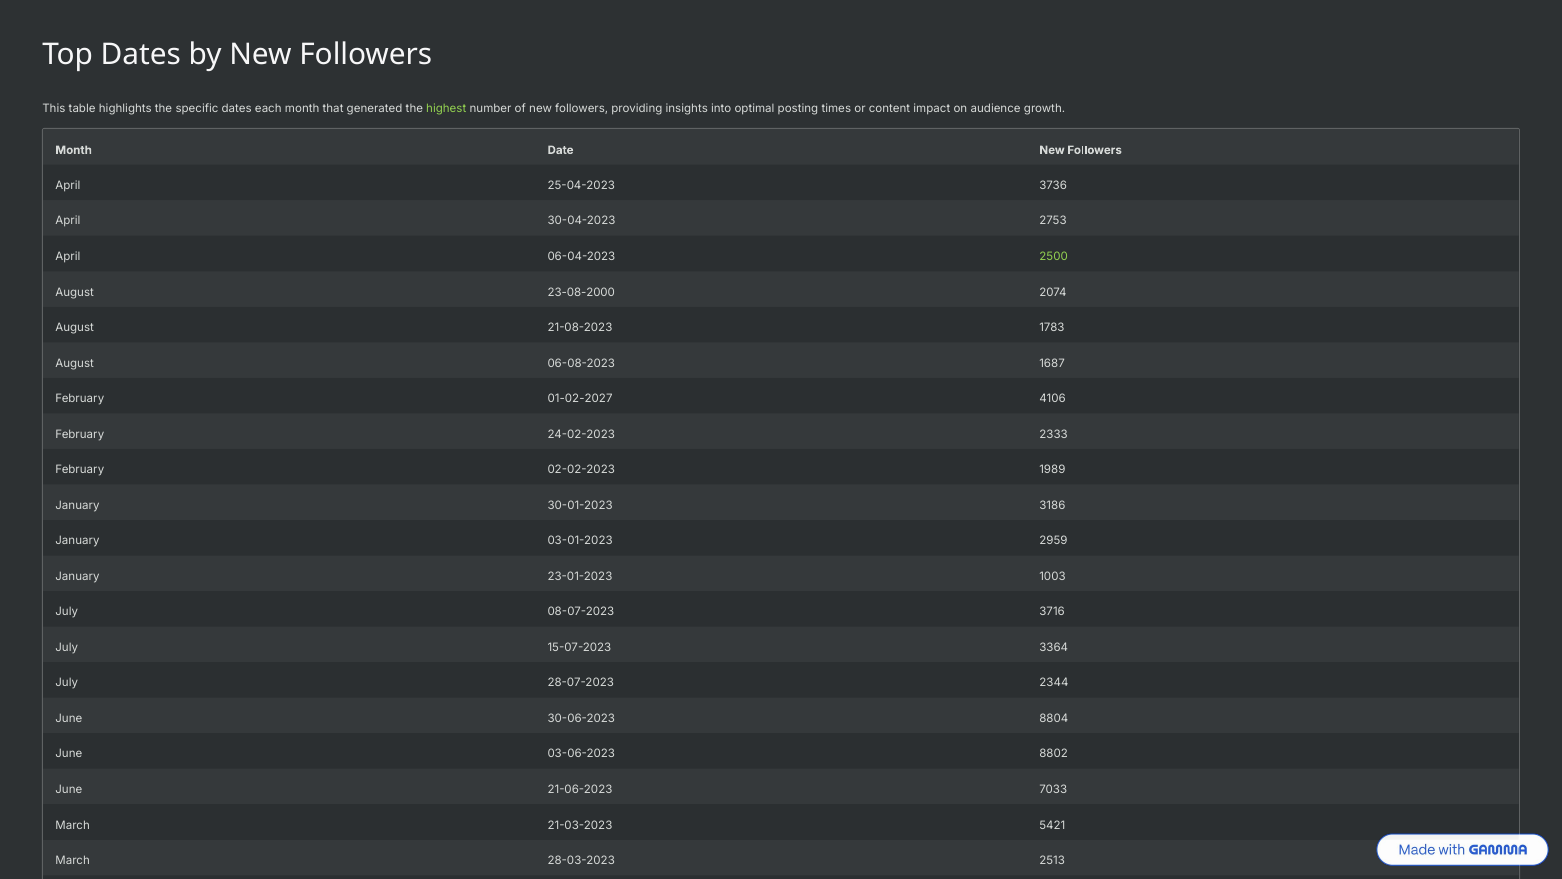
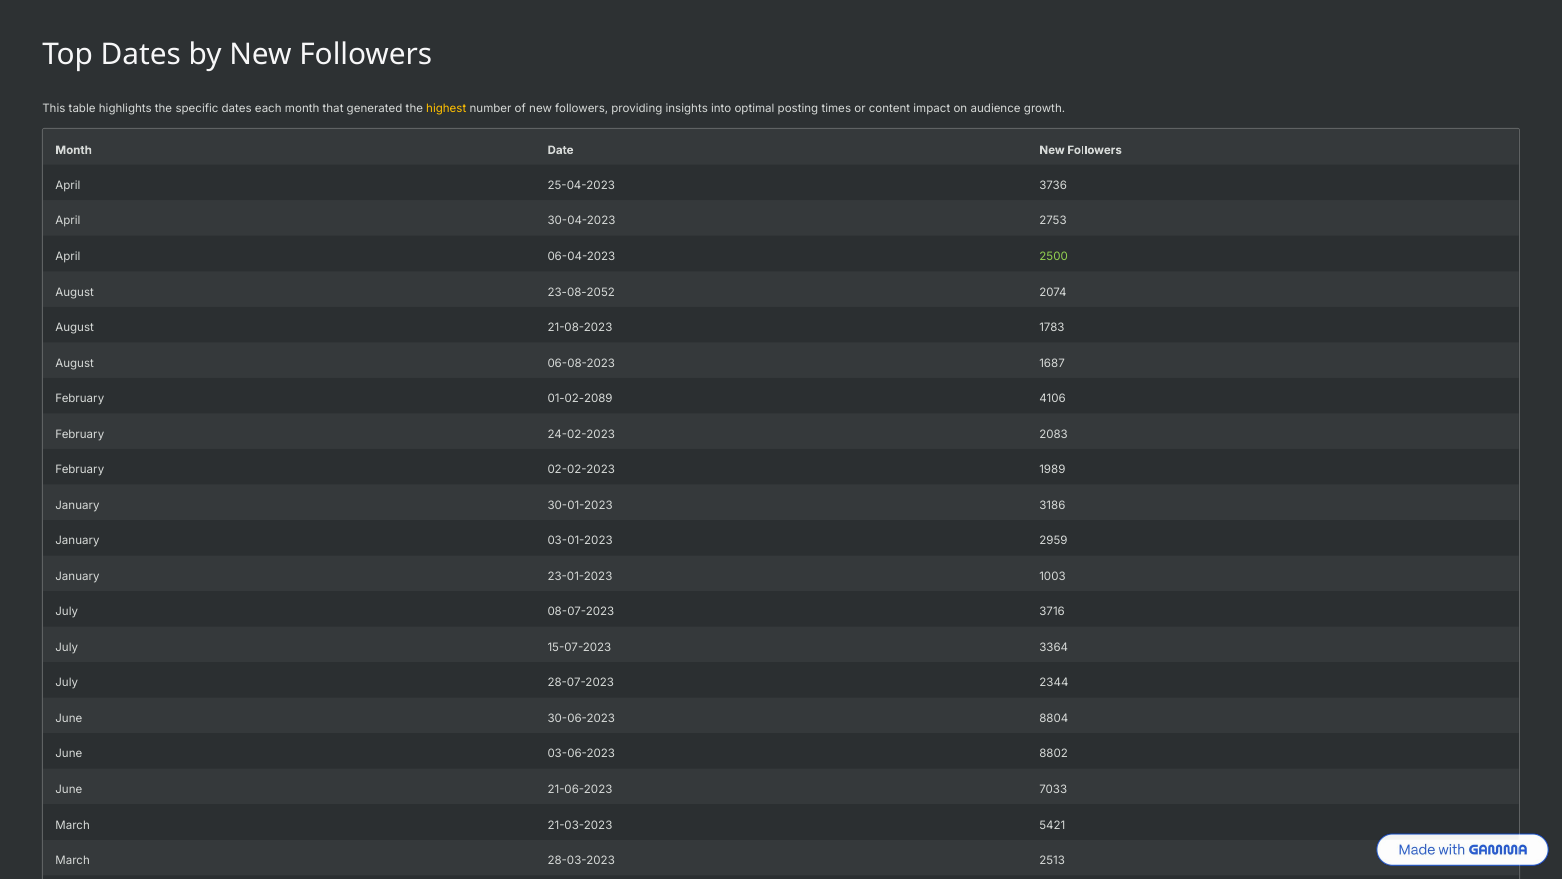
highest colour: light green -> yellow (446, 108)
23-08-2000: 23-08-2000 -> 23-08-2052 (581, 292)
01-02-2027: 01-02-2027 -> 01-02-2089 (580, 399)
2333: 2333 -> 2083 (1054, 434)
